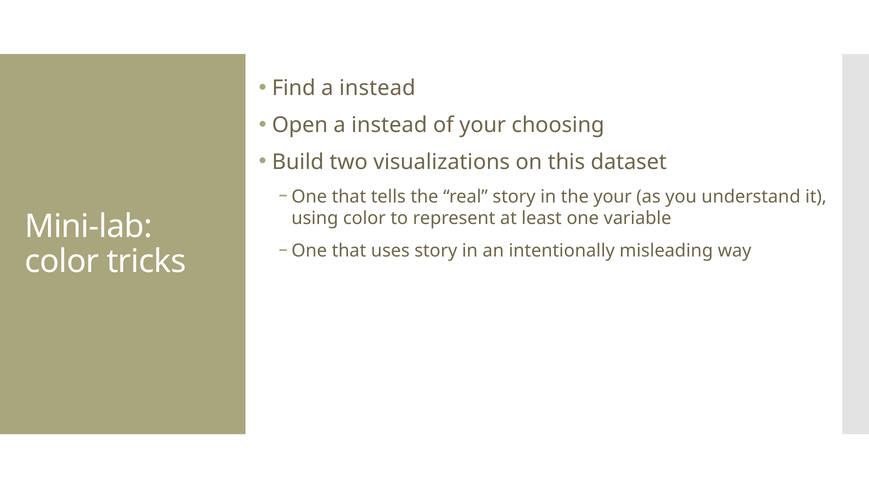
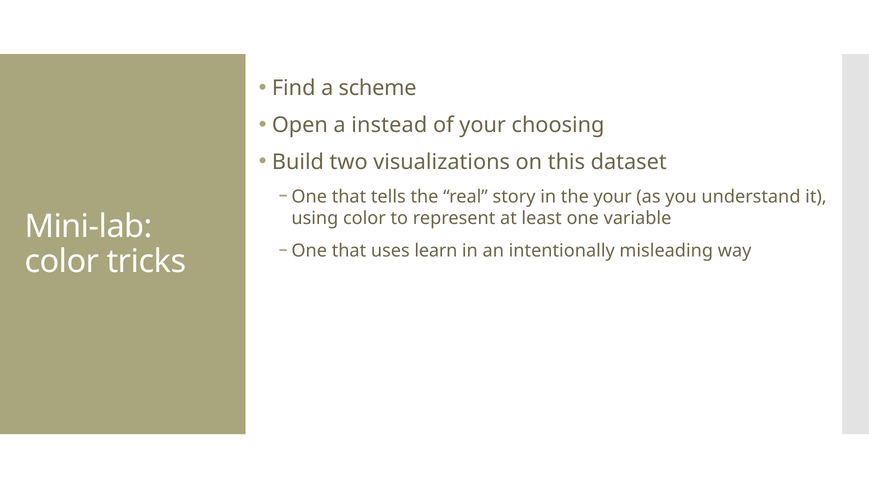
Find a instead: instead -> scheme (378, 88)
uses story: story -> learn (436, 251)
